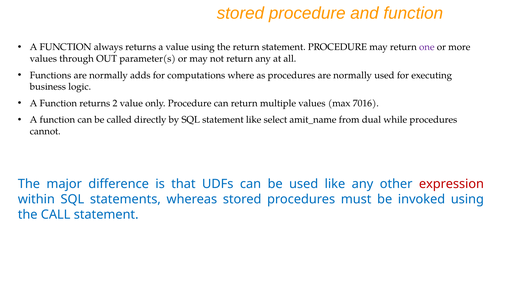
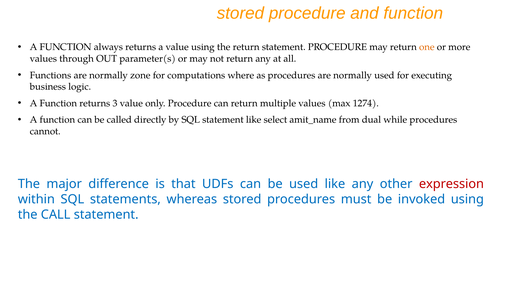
one colour: purple -> orange (427, 47)
adds: adds -> zone (140, 75)
2: 2 -> 3 (115, 103)
7016: 7016 -> 1274 (366, 103)
